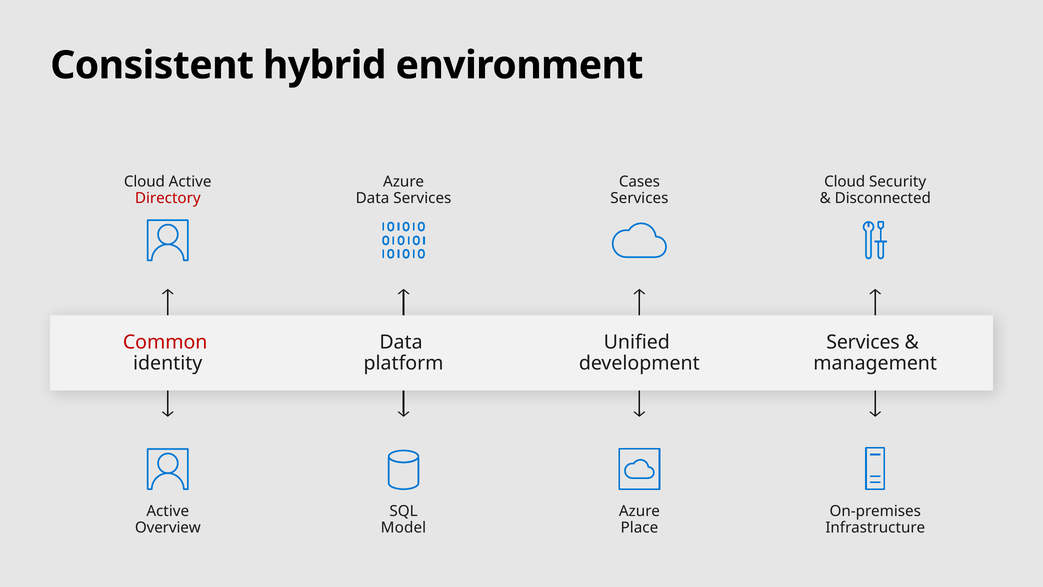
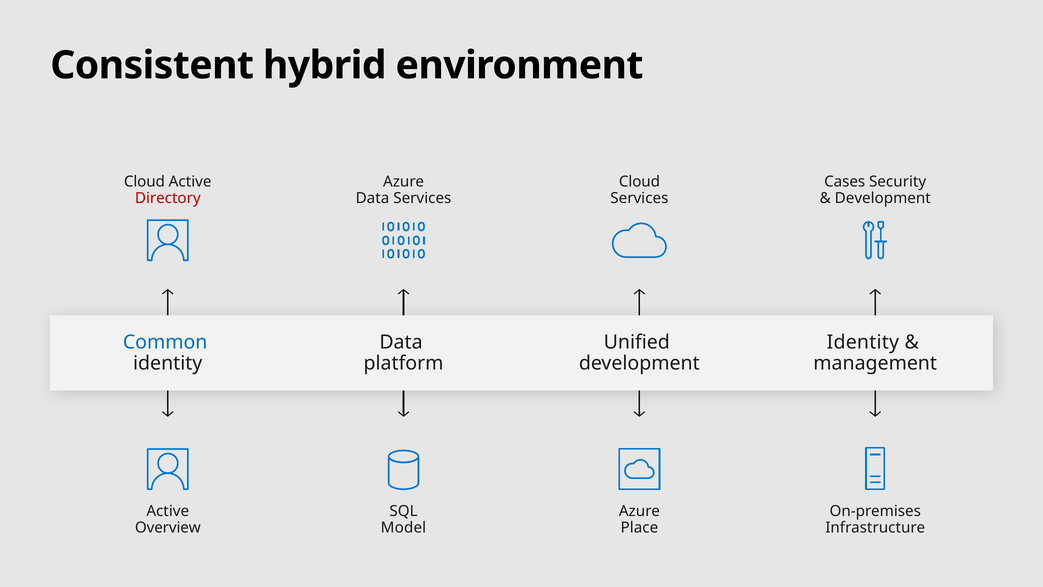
Cases: Cases -> Cloud (639, 182)
Cloud: Cloud -> Cases (845, 182)
Disconnected: Disconnected -> Development (883, 198)
Common colour: red -> blue (165, 342)
Services: Services -> Identity (863, 342)
